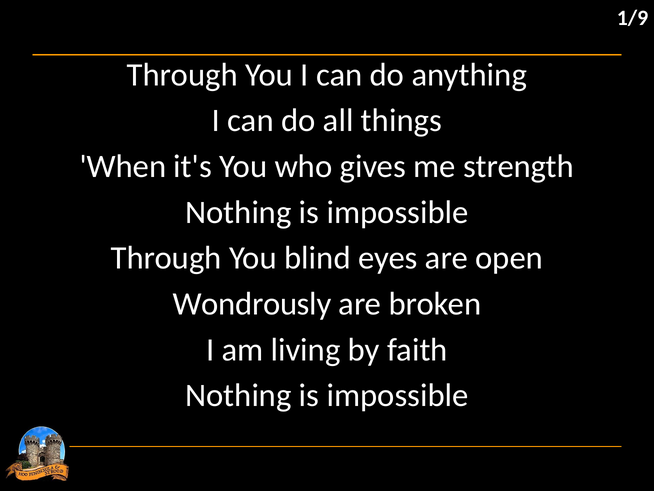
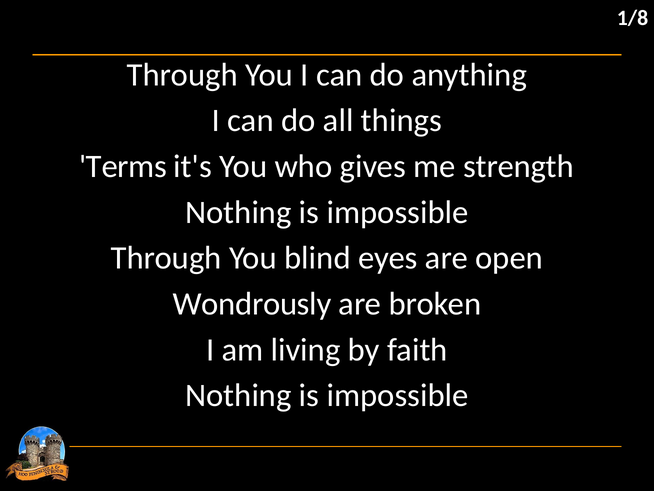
1/9: 1/9 -> 1/8 (633, 18)
When: When -> Terms (123, 166)
